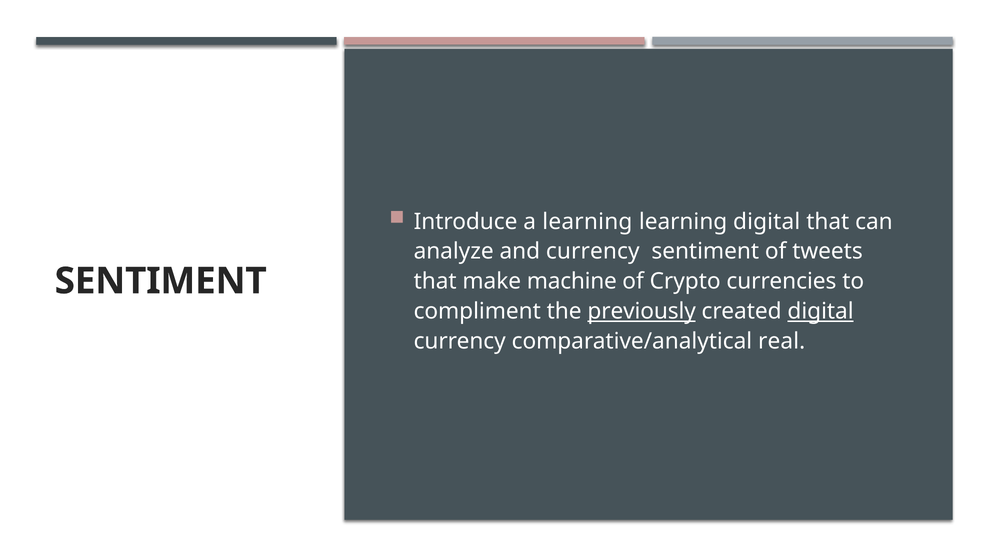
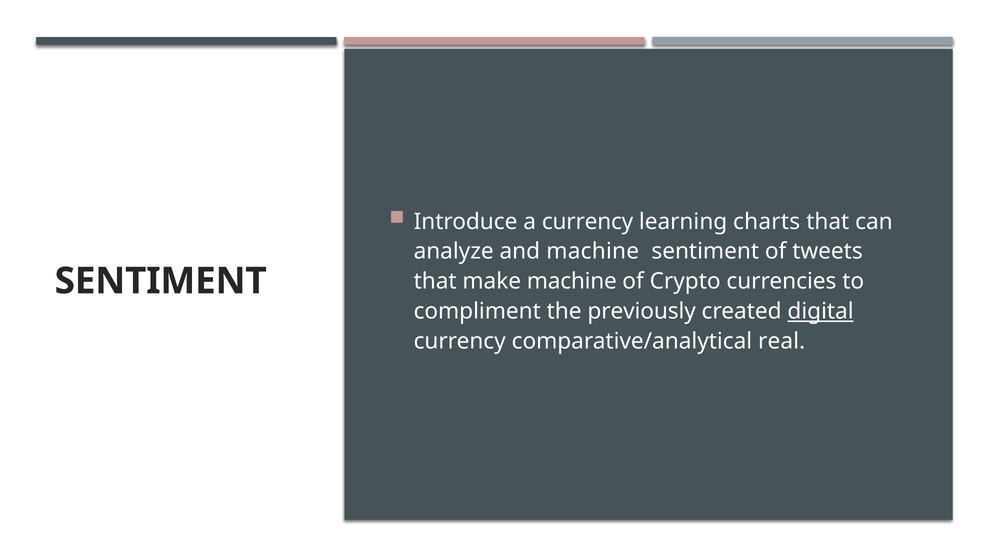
a learning: learning -> currency (588, 221)
learning digital: digital -> charts (767, 221)
and currency: currency -> machine (593, 251)
previously underline: present -> none (642, 311)
